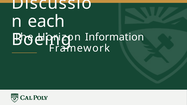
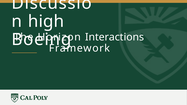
each: each -> high (46, 21)
Information: Information -> Interactions (115, 37)
